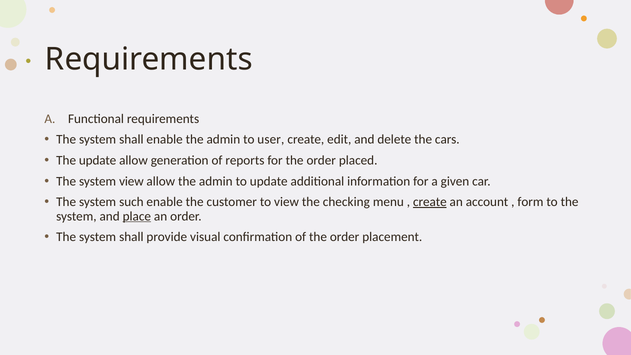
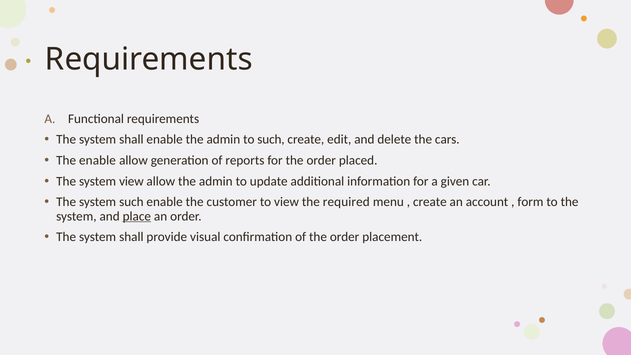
to user: user -> such (271, 140)
The update: update -> enable (97, 160)
checking: checking -> required (346, 202)
create underline: present -> none (430, 202)
